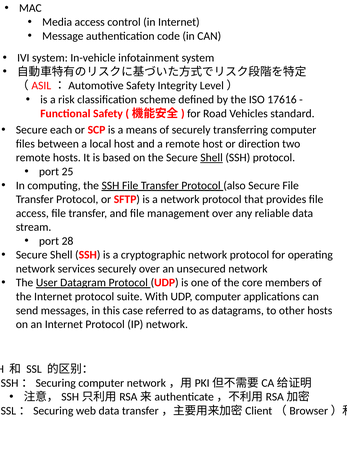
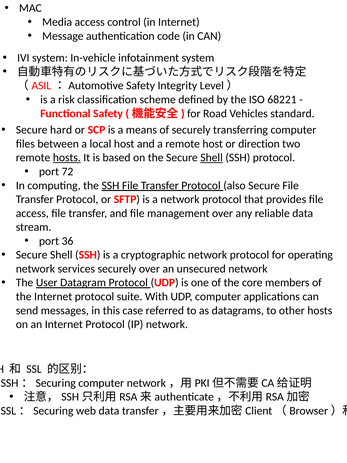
17616: 17616 -> 68221 (282, 99)
each: each -> hard (61, 130)
hosts underline: none -> present (67, 158)
25: 25 -> 72 (67, 171)
28: 28 -> 36 (67, 241)
